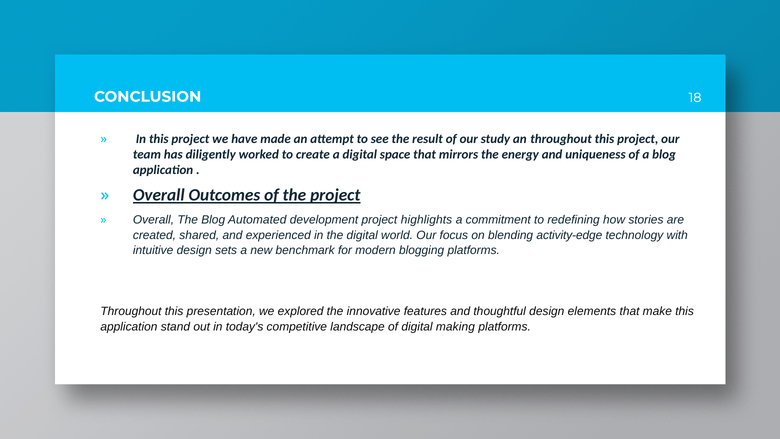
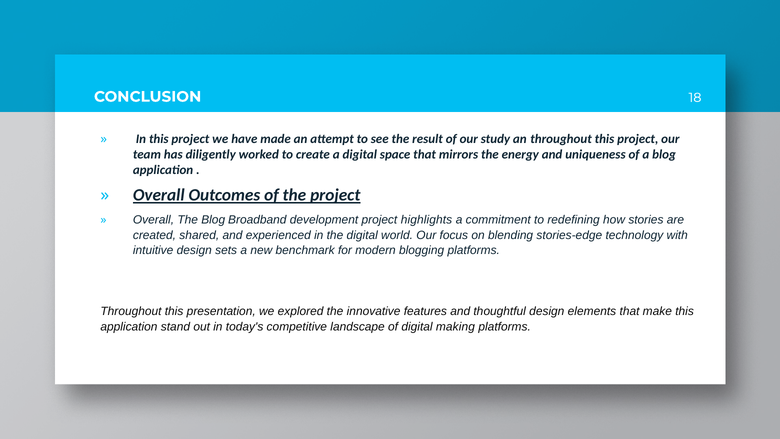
Automated: Automated -> Broadband (257, 220)
activity-edge: activity-edge -> stories-edge (569, 235)
